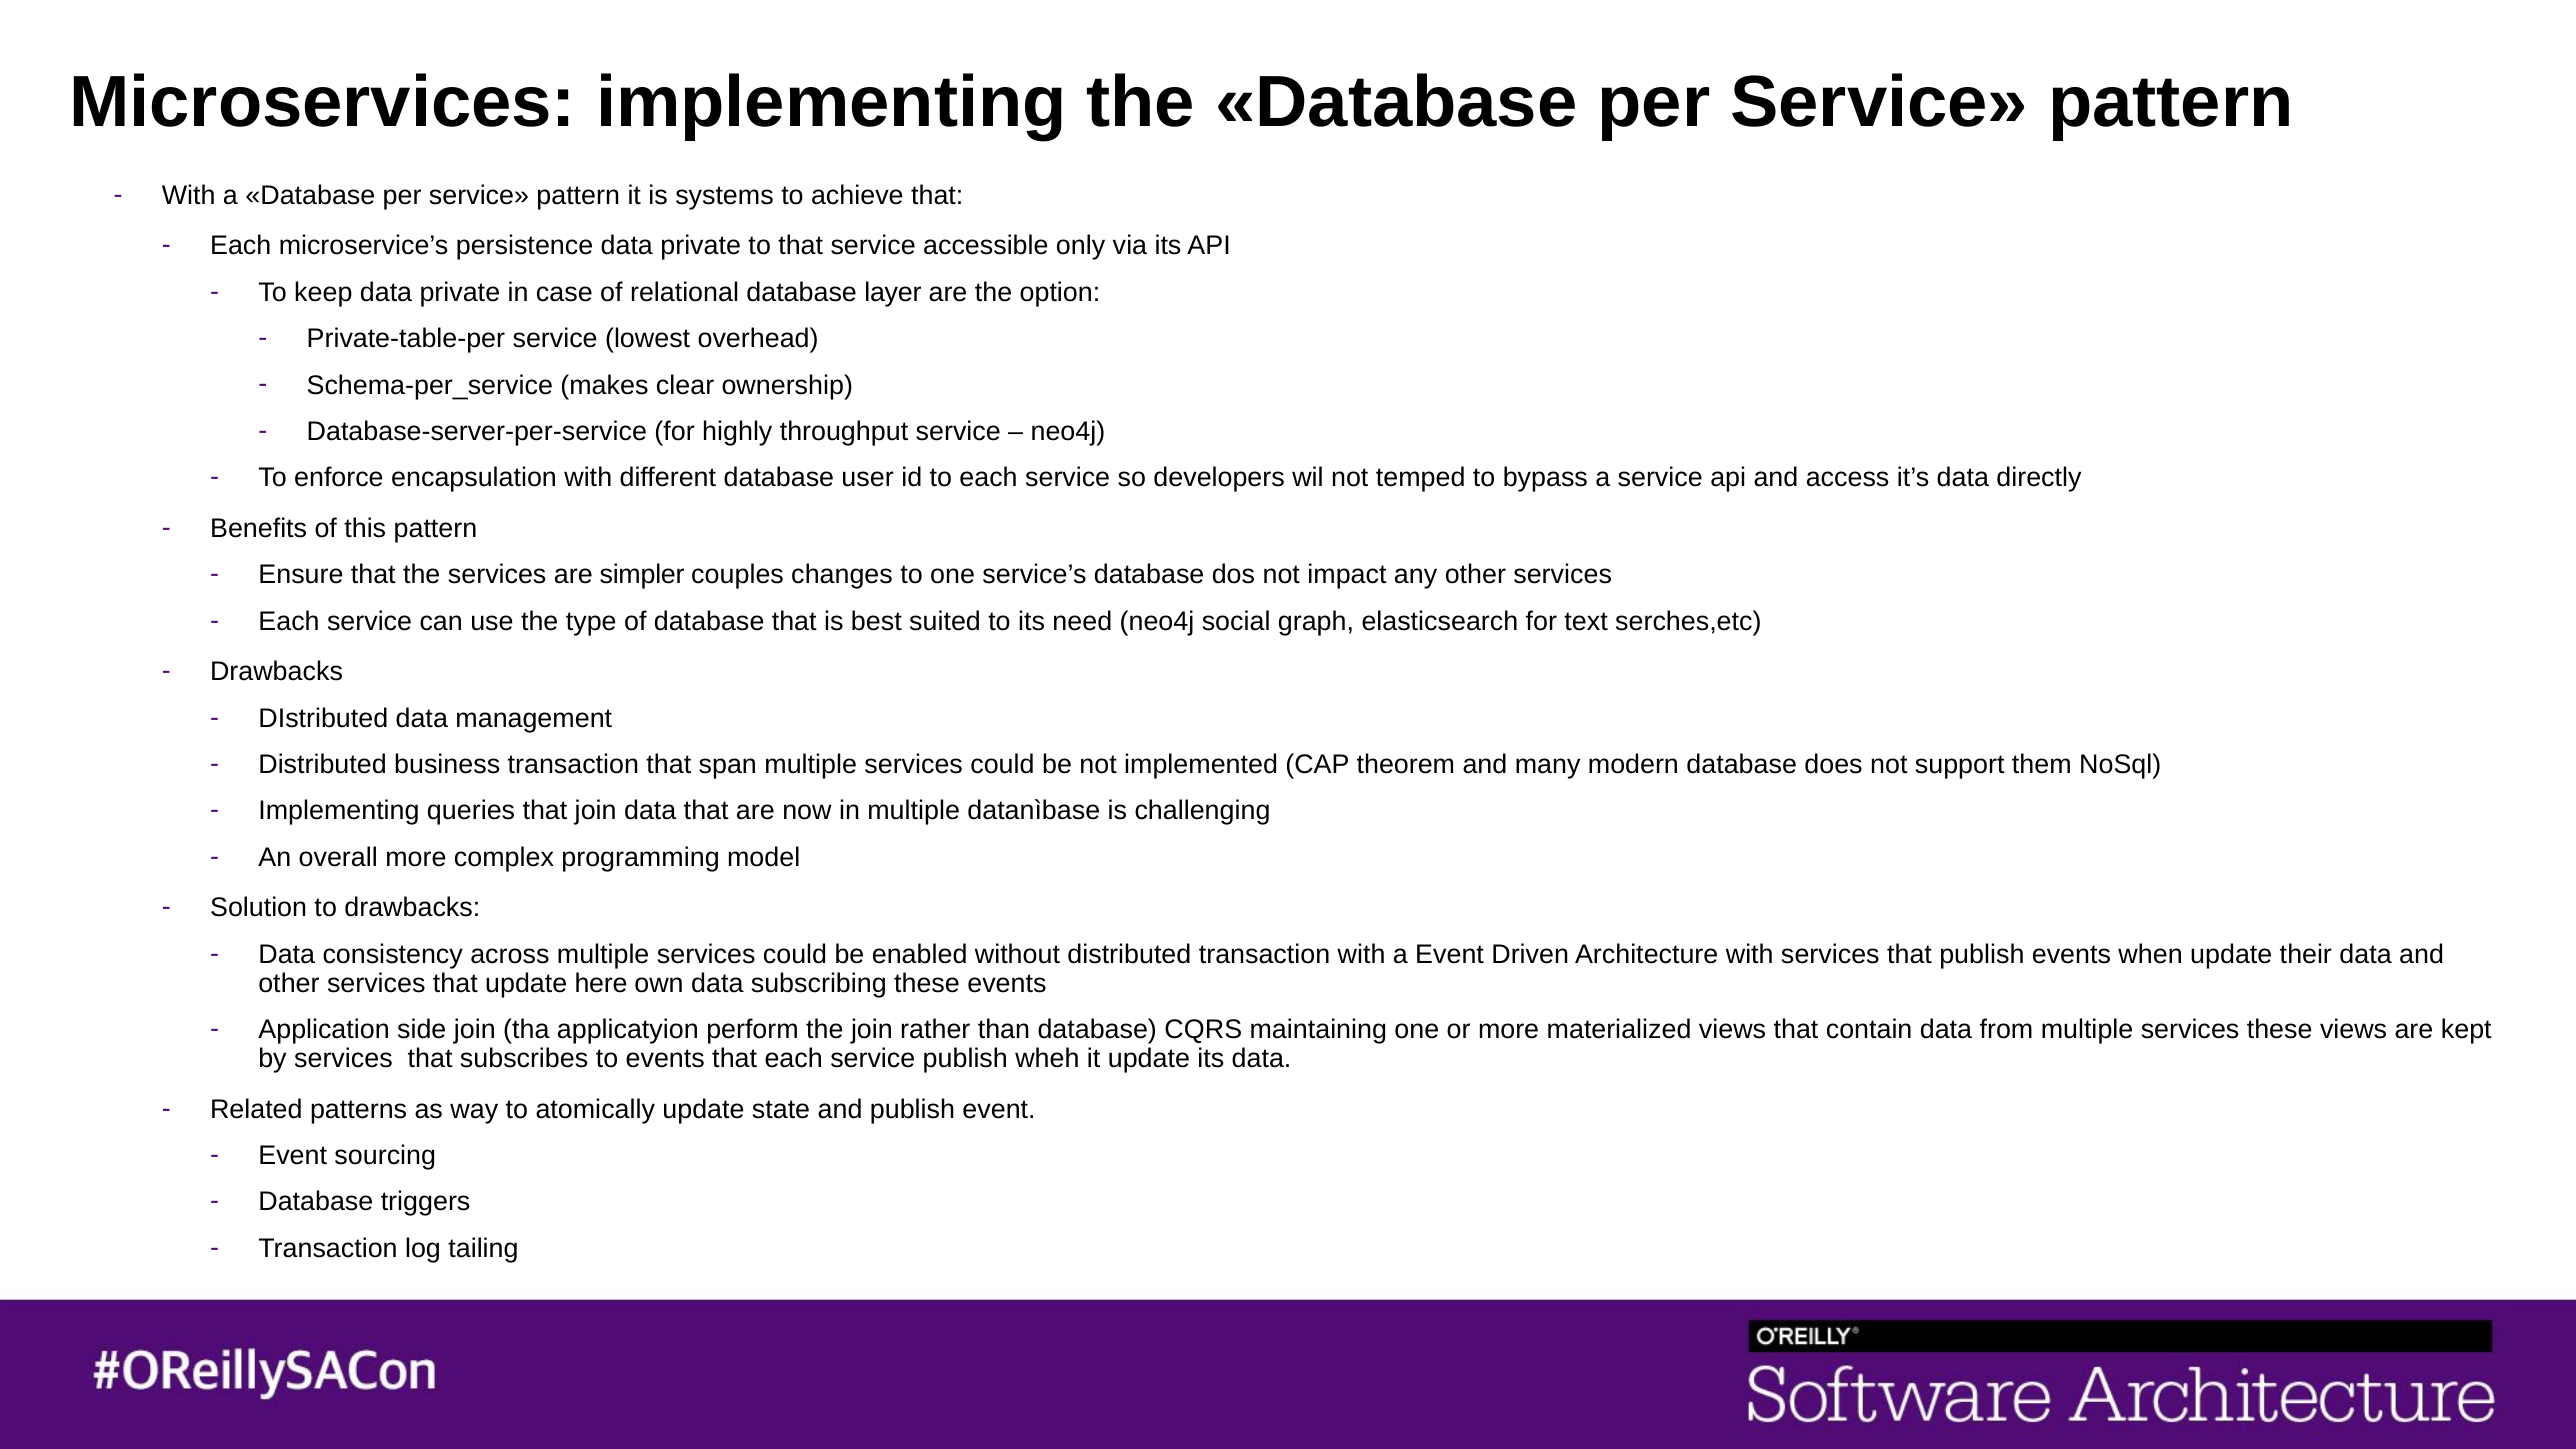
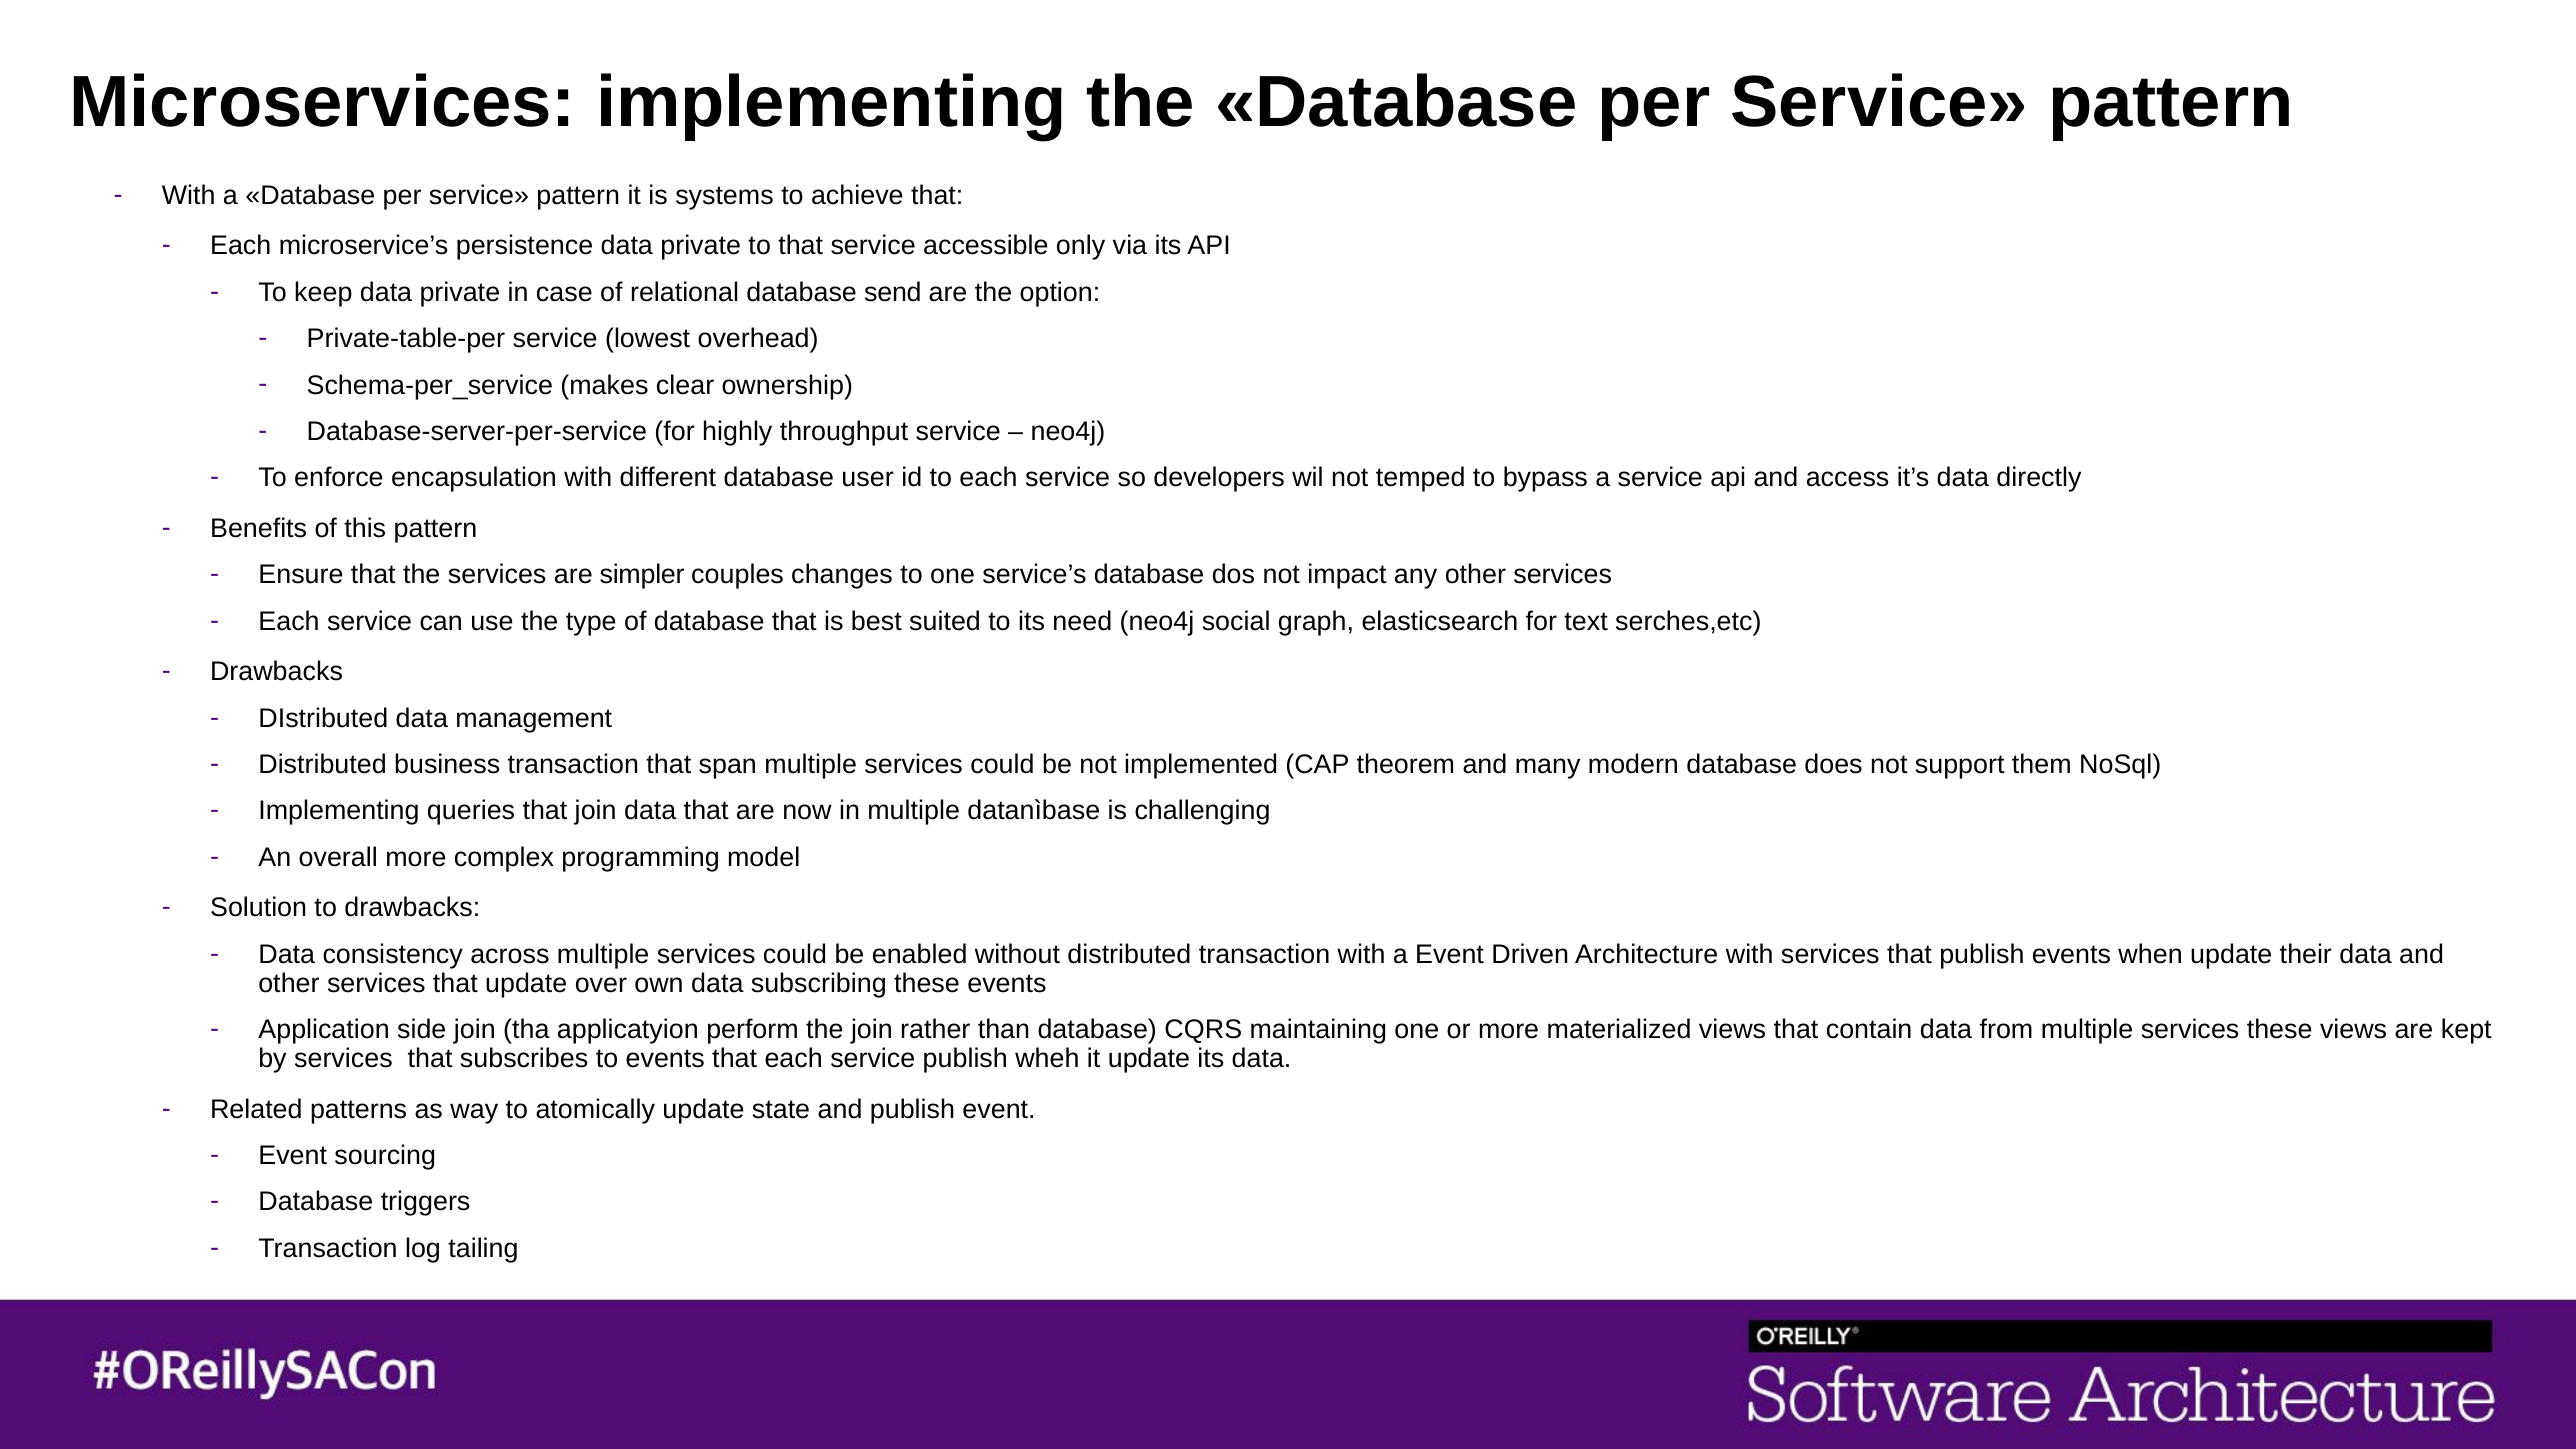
layer: layer -> send (893, 292)
here: here -> over (601, 983)
